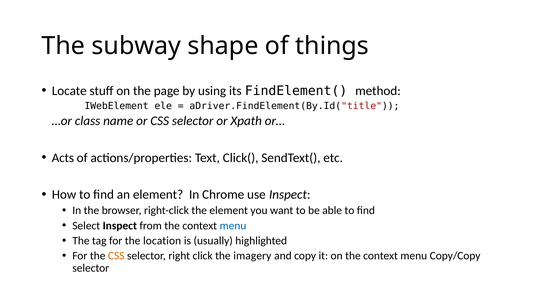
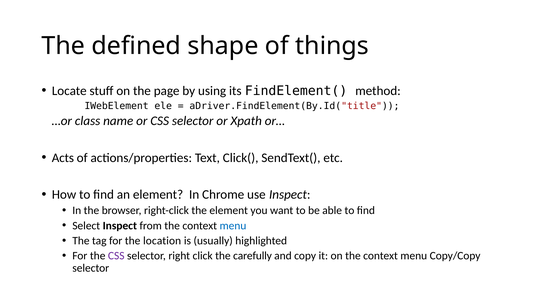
subway: subway -> defined (136, 46)
CSS colour: orange -> purple (116, 256)
imagery: imagery -> carefully (252, 256)
